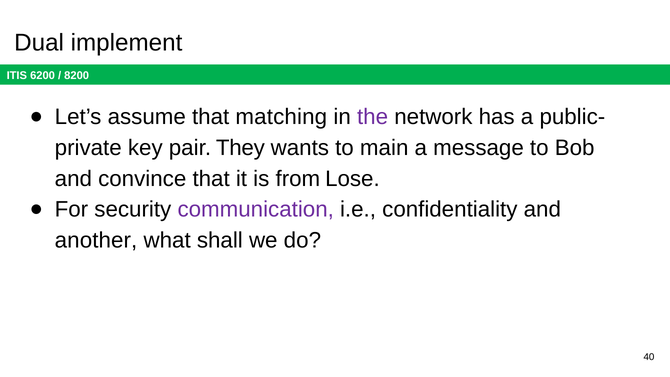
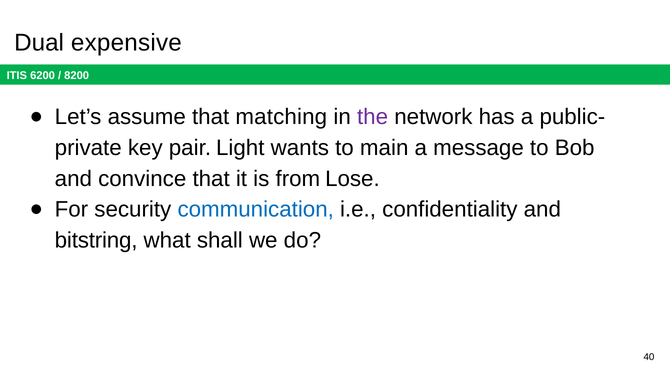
implement: implement -> expensive (126, 43)
They: They -> Light (240, 148)
communication colour: purple -> blue (256, 209)
another: another -> bitstring (96, 240)
